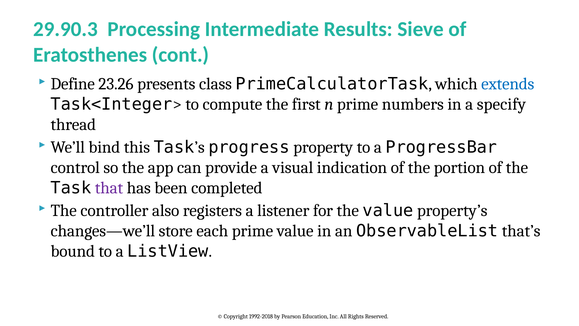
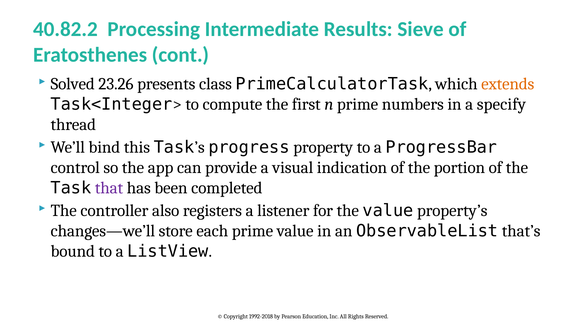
29.90.3: 29.90.3 -> 40.82.2 (66, 29)
Define: Define -> Solved (73, 84)
extends colour: blue -> orange (508, 84)
